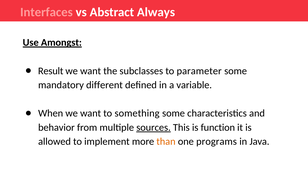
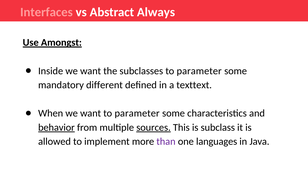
Result: Result -> Inside (51, 71)
variable: variable -> texttext (194, 85)
want to something: something -> parameter (137, 113)
behavior underline: none -> present (56, 128)
function: function -> subclass (218, 128)
than colour: orange -> purple (166, 142)
programs: programs -> languages (217, 142)
